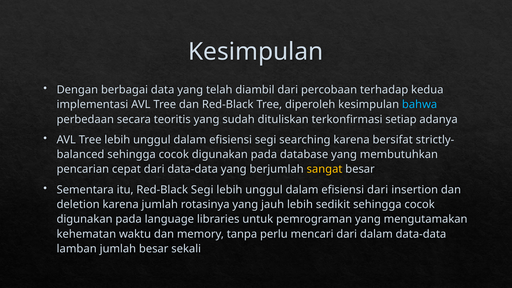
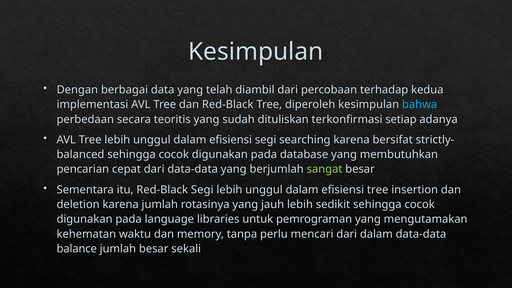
sangat colour: yellow -> light green (325, 169)
efisiensi dari: dari -> tree (378, 190)
lamban: lamban -> balance (77, 249)
